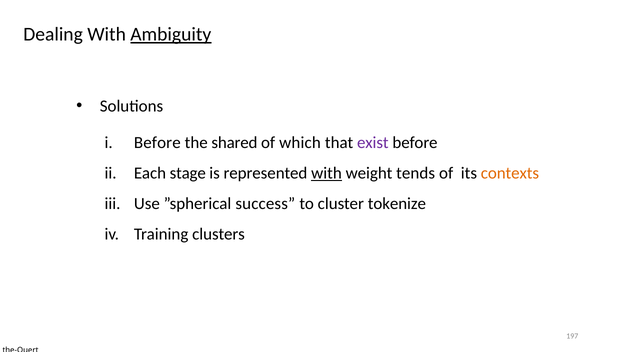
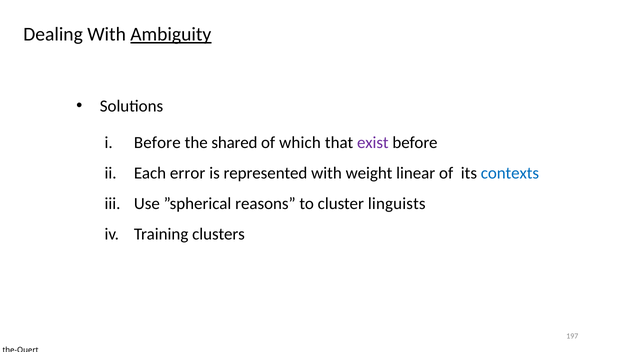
stage: stage -> error (188, 173)
with underline: present -> none (327, 173)
tends: tends -> linear (416, 173)
contexts colour: orange -> blue (510, 173)
success: success -> reasons (265, 204)
tokenize: tokenize -> linguists (397, 204)
